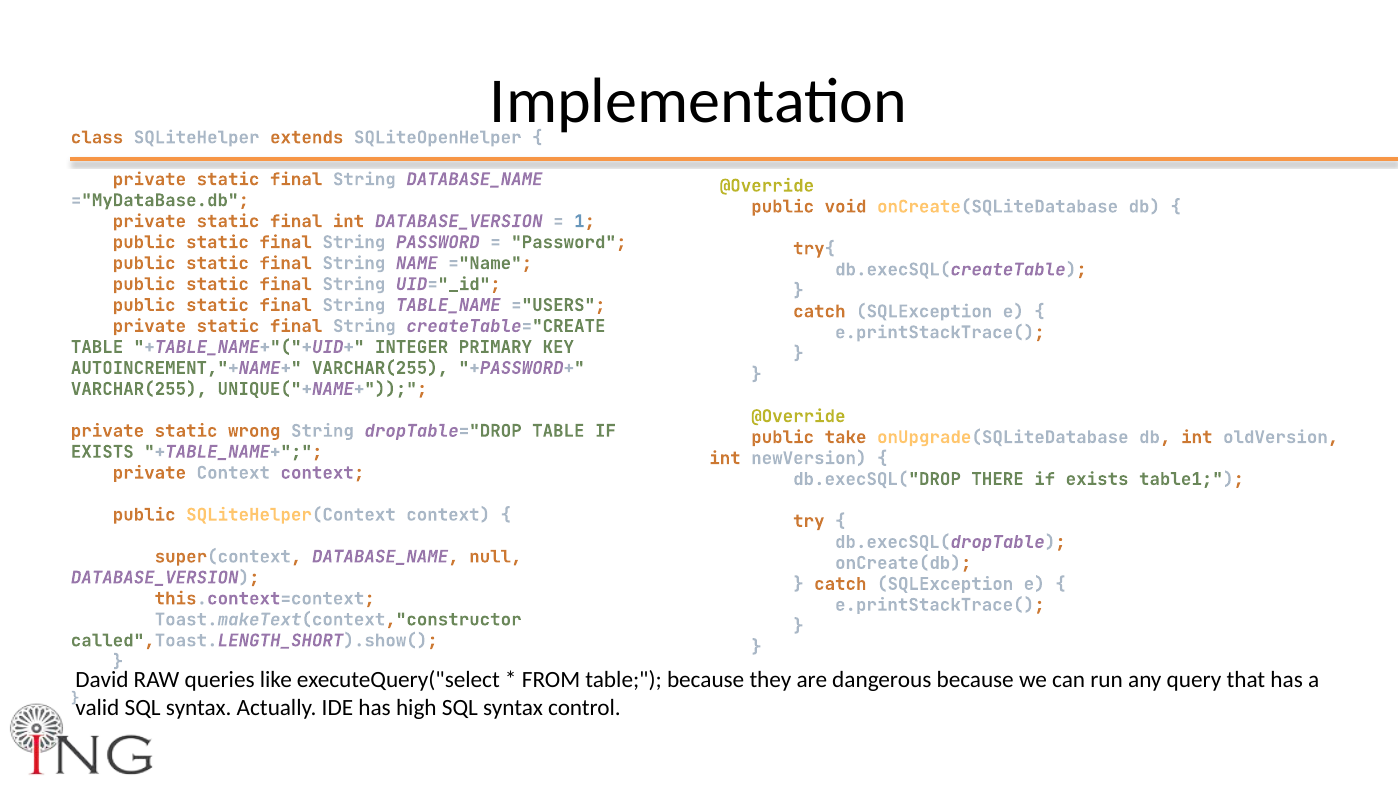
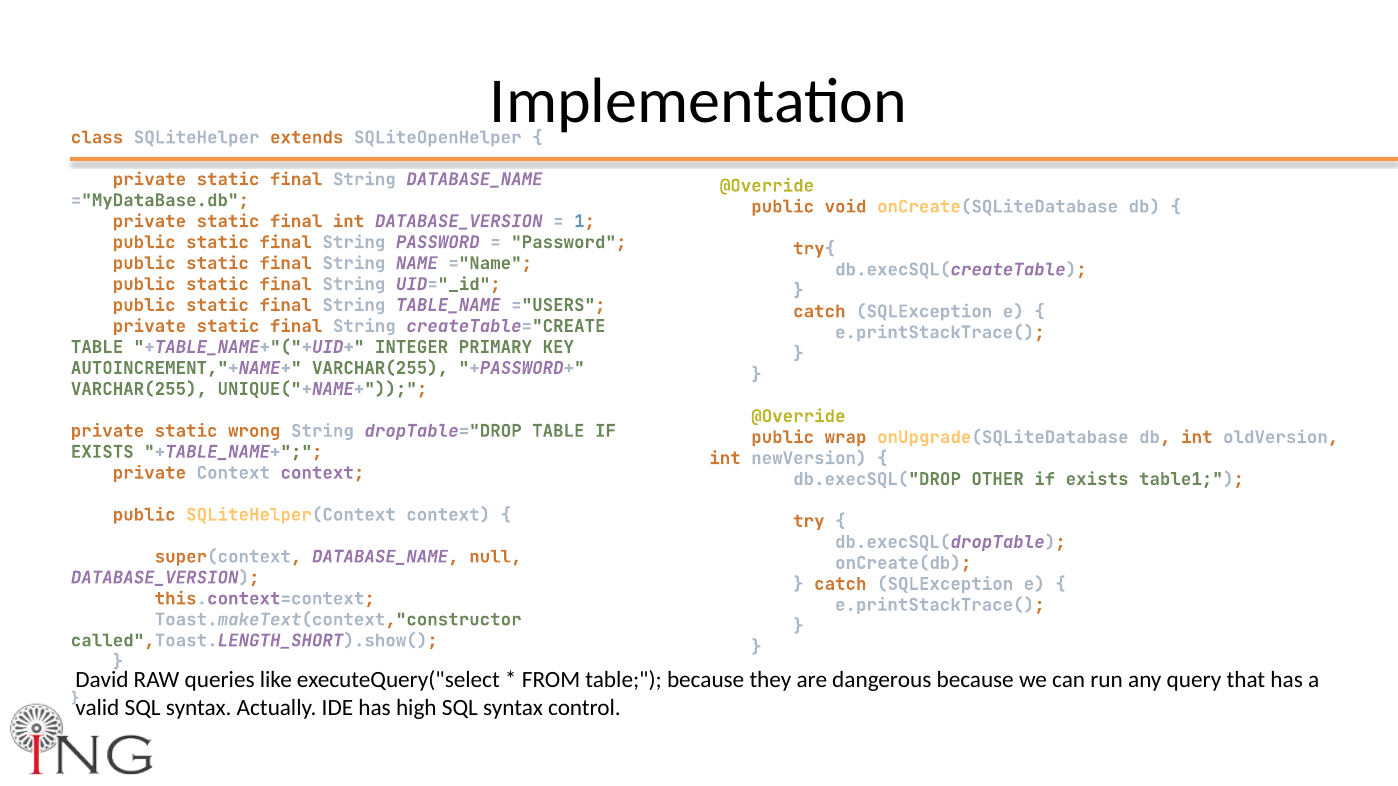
take: take -> wrap (846, 437)
THERE: THERE -> OTHER (998, 479)
